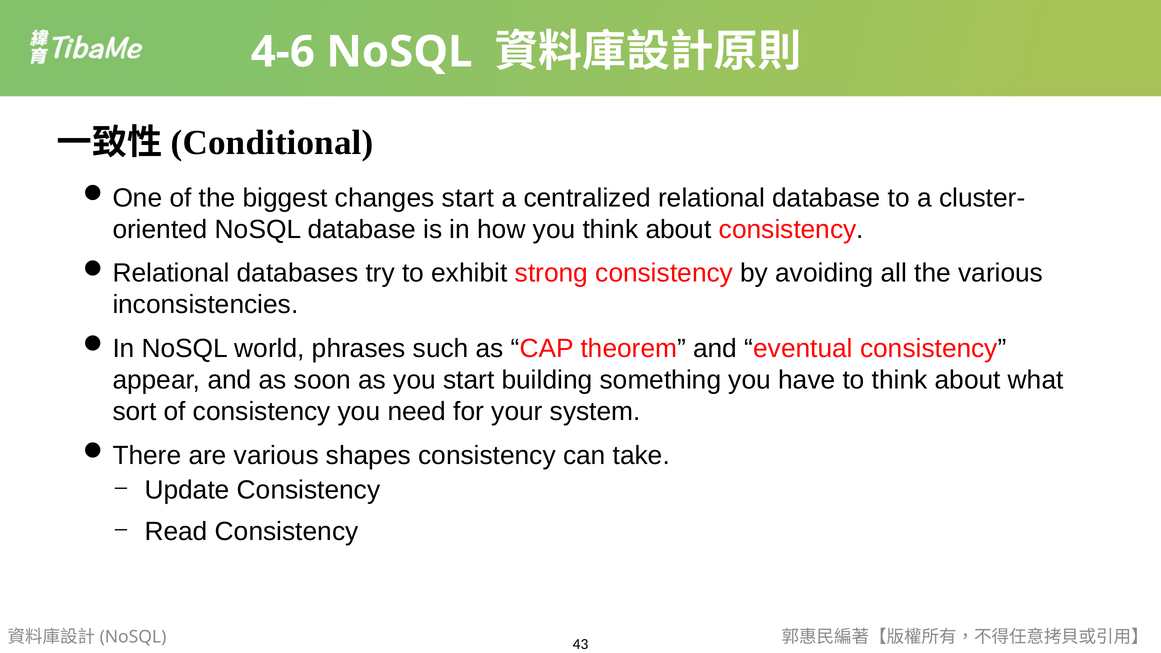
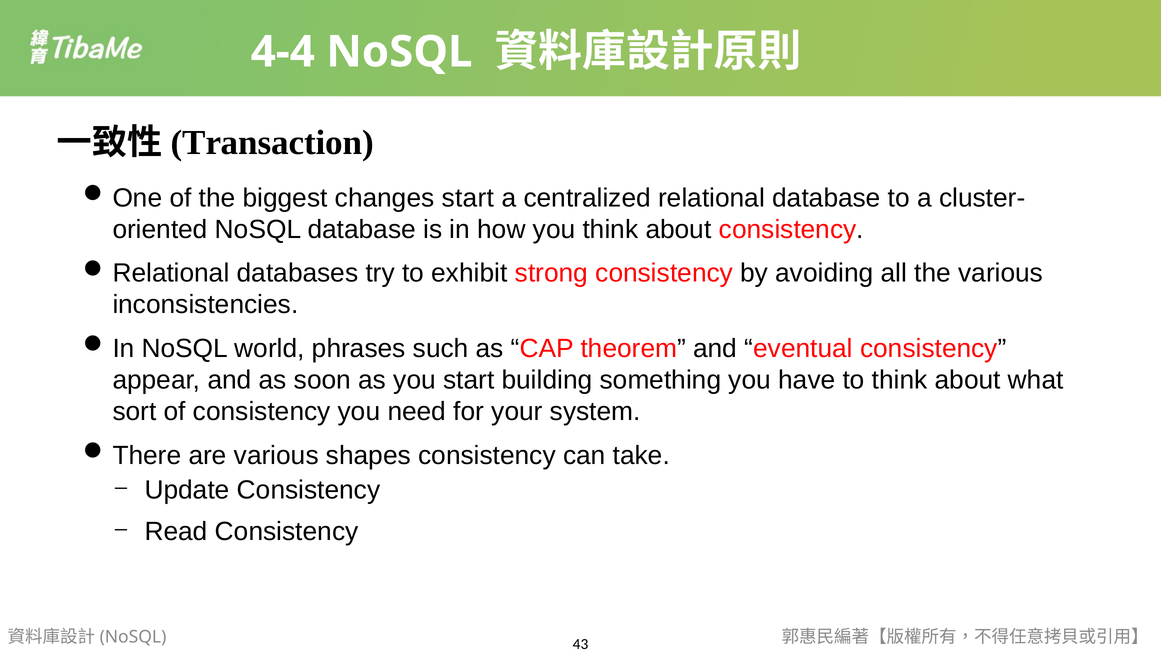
4-6: 4-6 -> 4-4 (283, 52)
Conditional: Conditional -> Transaction (272, 143)
